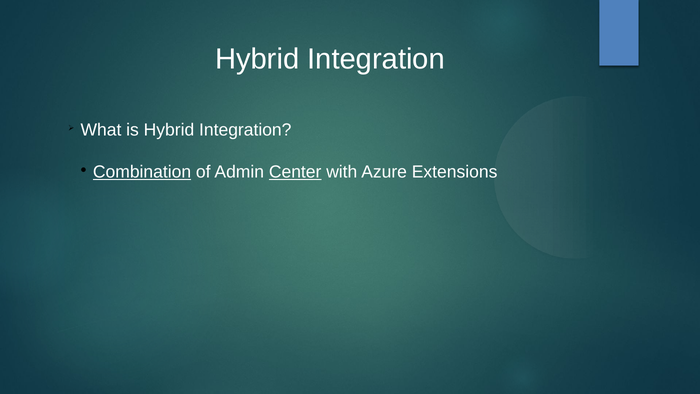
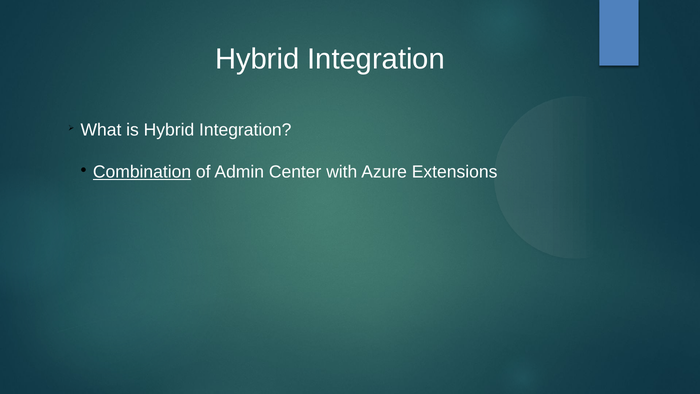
Center underline: present -> none (295, 172)
